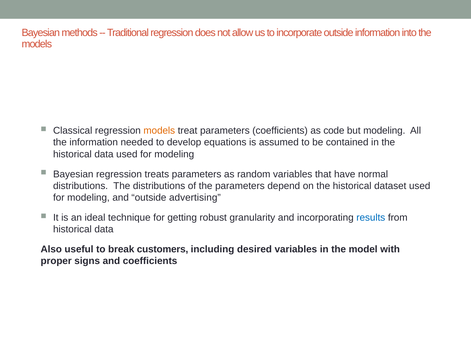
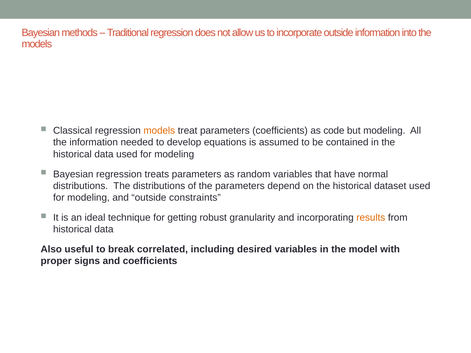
advertising: advertising -> constraints (195, 198)
results colour: blue -> orange (371, 218)
customers: customers -> correlated (162, 249)
